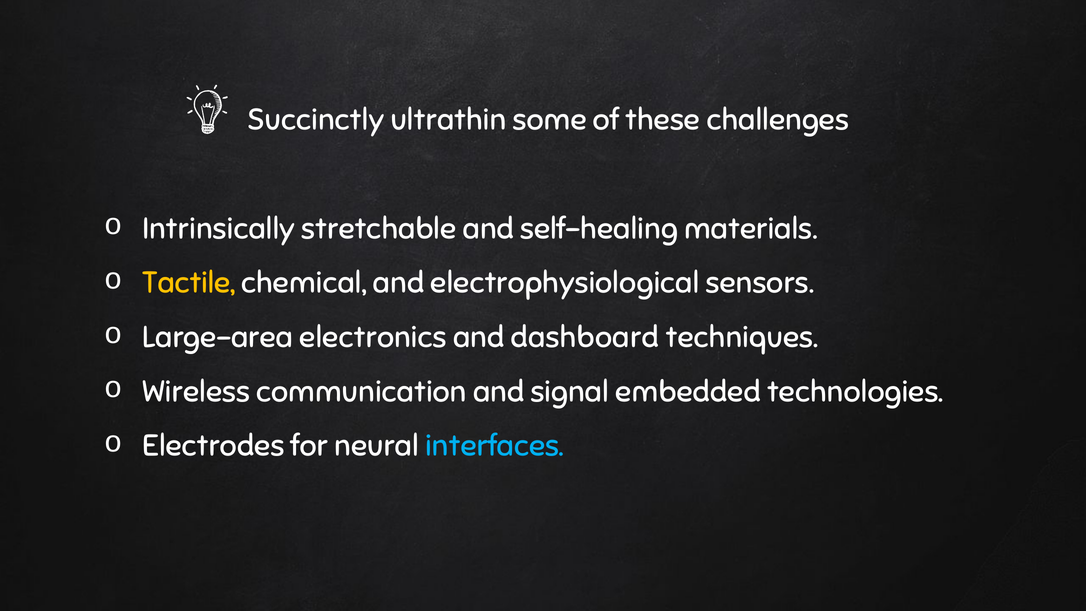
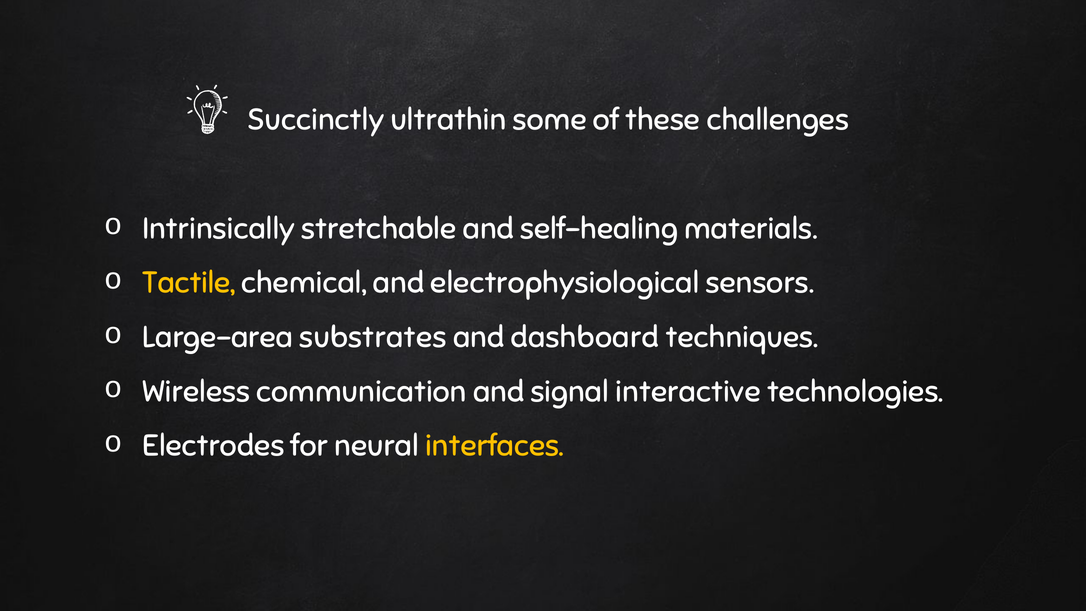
electronics: electronics -> substrates (373, 337)
embedded: embedded -> interactive (688, 391)
interfaces colour: light blue -> yellow (495, 446)
